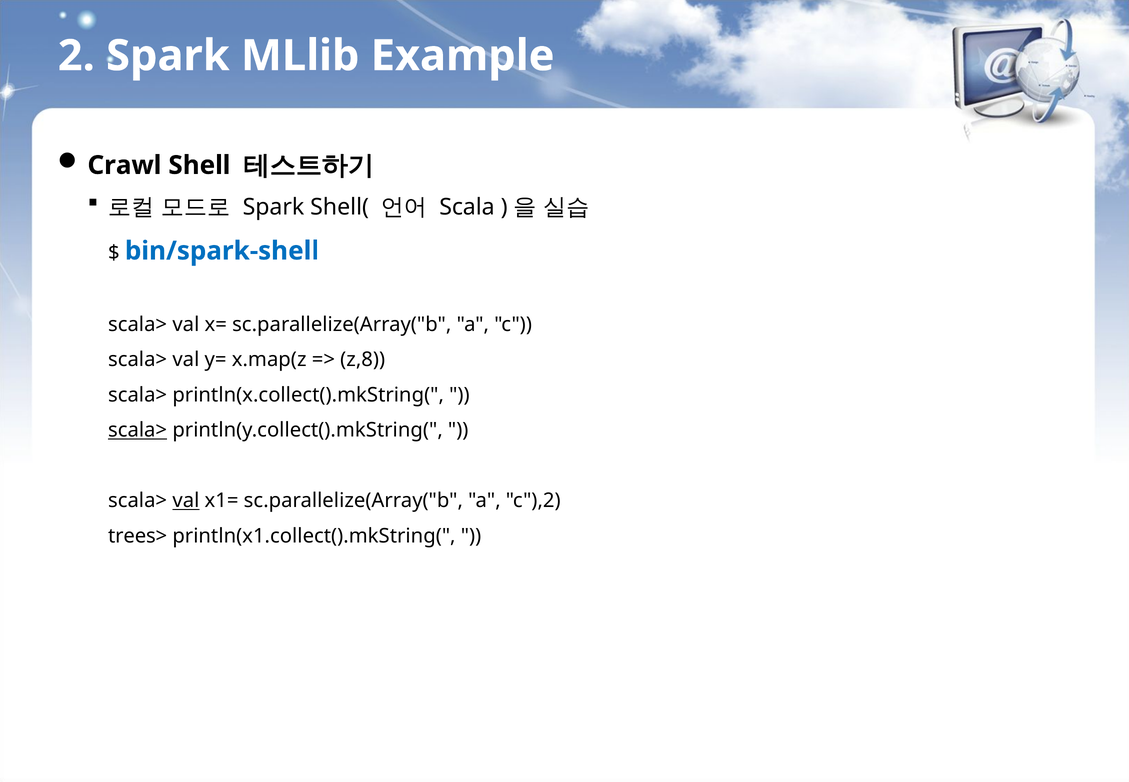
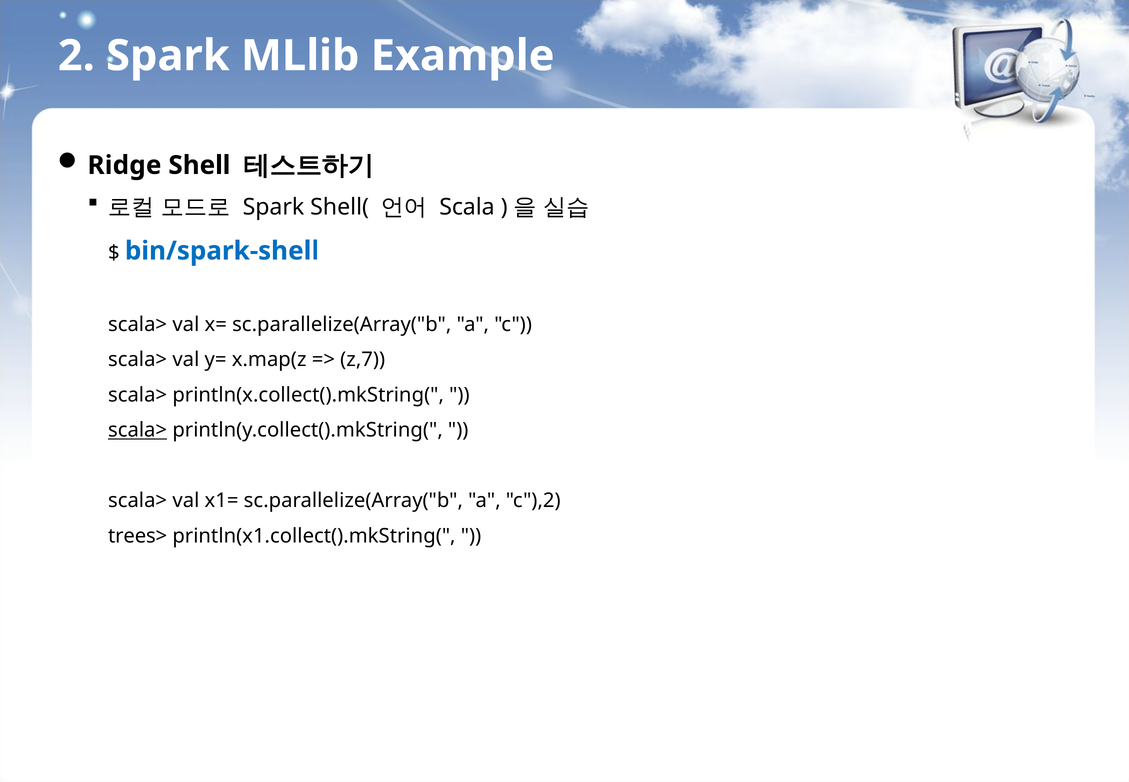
Crawl: Crawl -> Ridge (124, 165)
z,8: z,8 -> z,7 (363, 360)
val underline: present -> none (186, 501)
